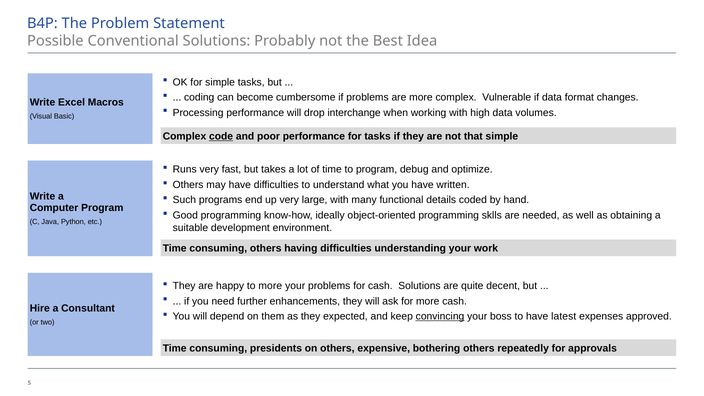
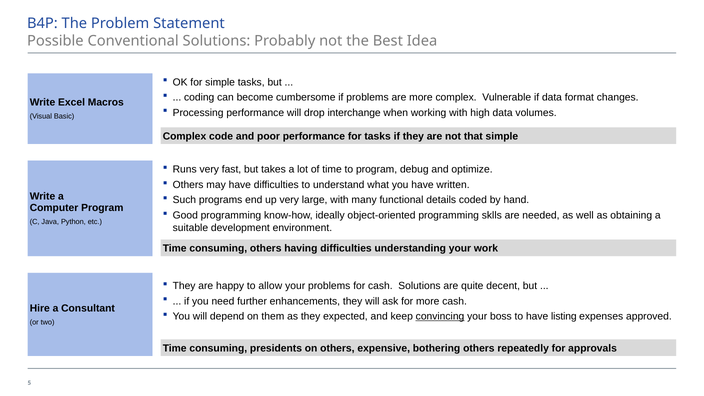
code underline: present -> none (221, 136)
to more: more -> allow (270, 286)
latest: latest -> listing (564, 316)
